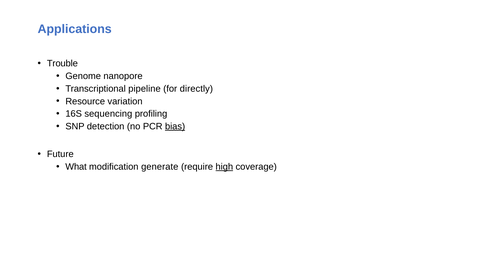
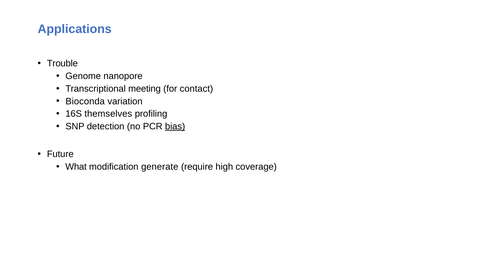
pipeline: pipeline -> meeting (145, 89)
directly: directly -> contact (196, 89)
Resource: Resource -> Bioconda (85, 101)
sequencing: sequencing -> themselves (108, 114)
high underline: present -> none (224, 167)
